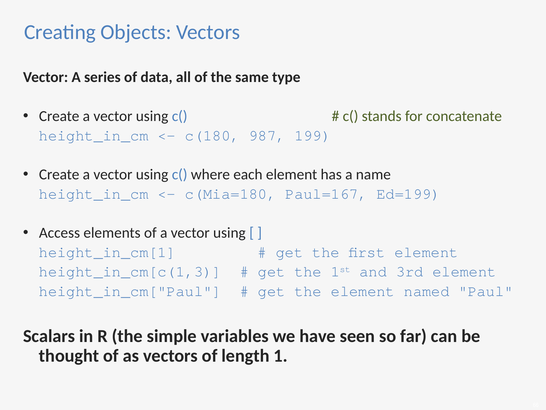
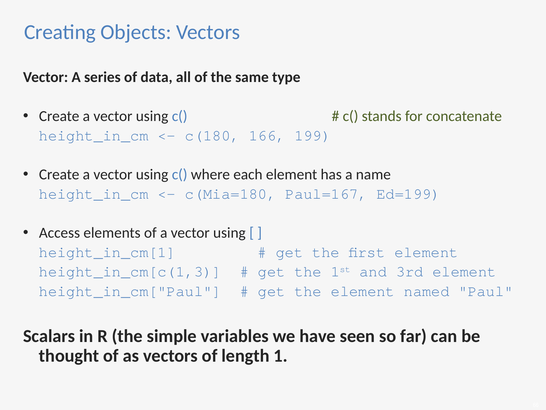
987: 987 -> 166 (267, 135)
